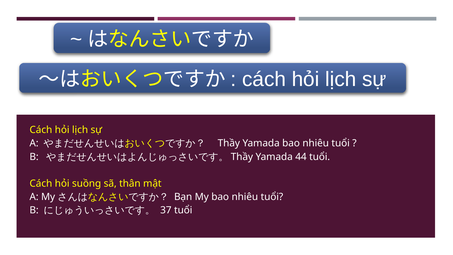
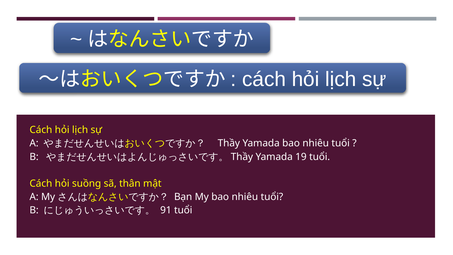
44: 44 -> 19 (301, 157)
37: 37 -> 91 (166, 210)
